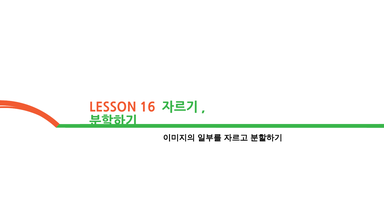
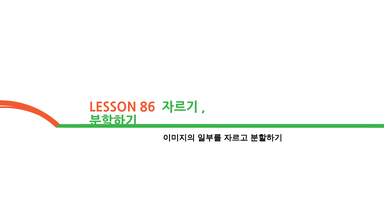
16: 16 -> 86 (148, 107)
